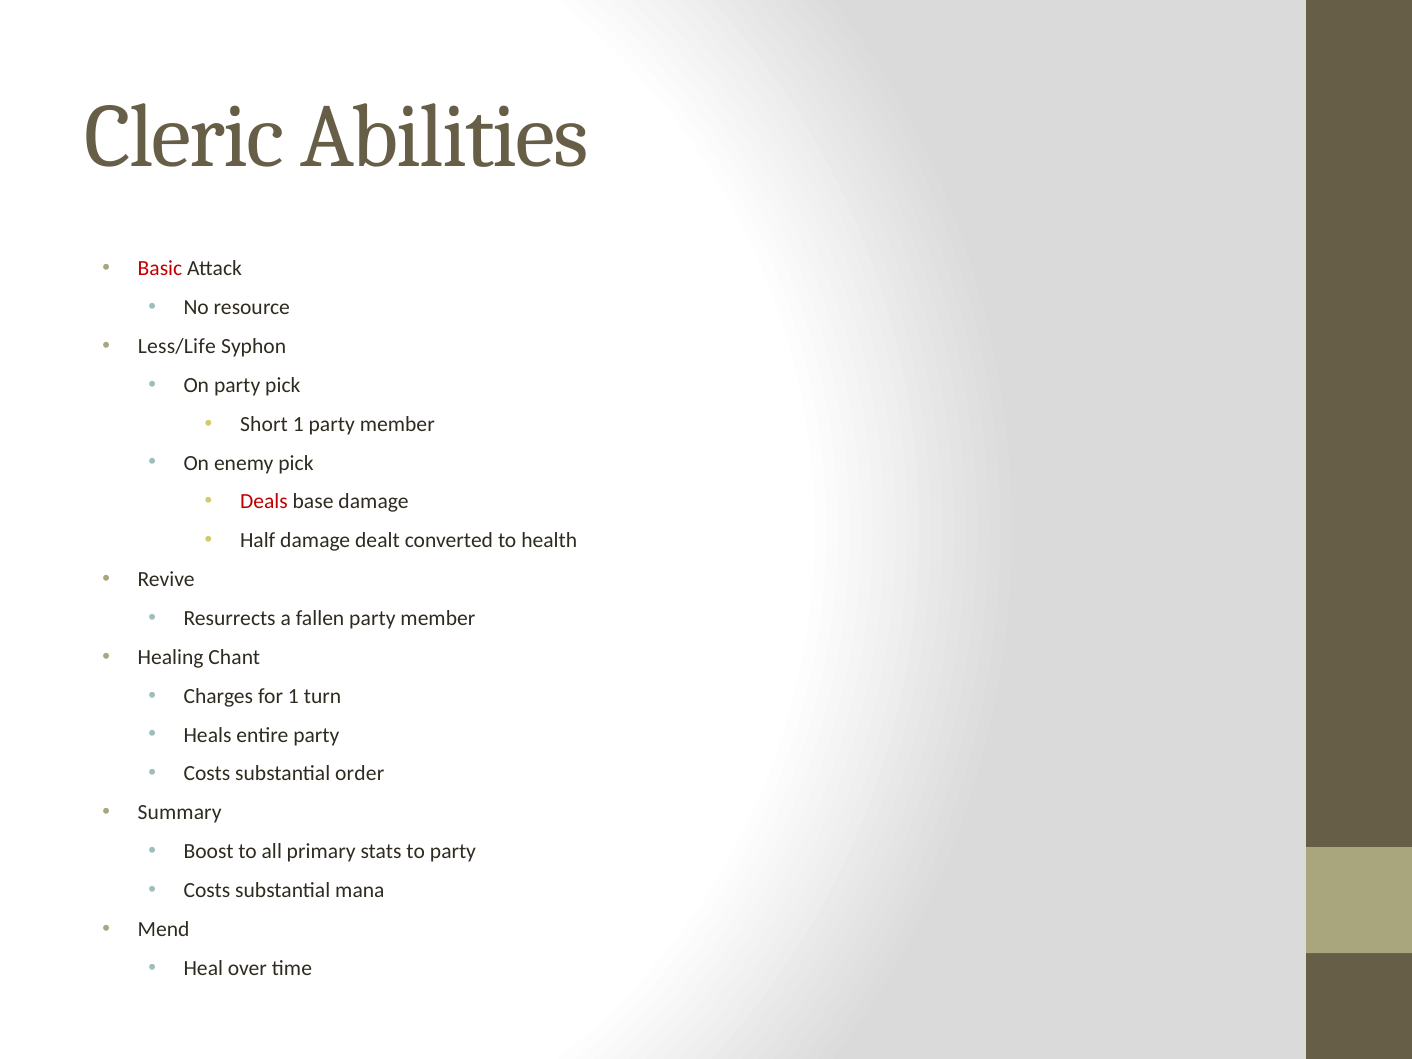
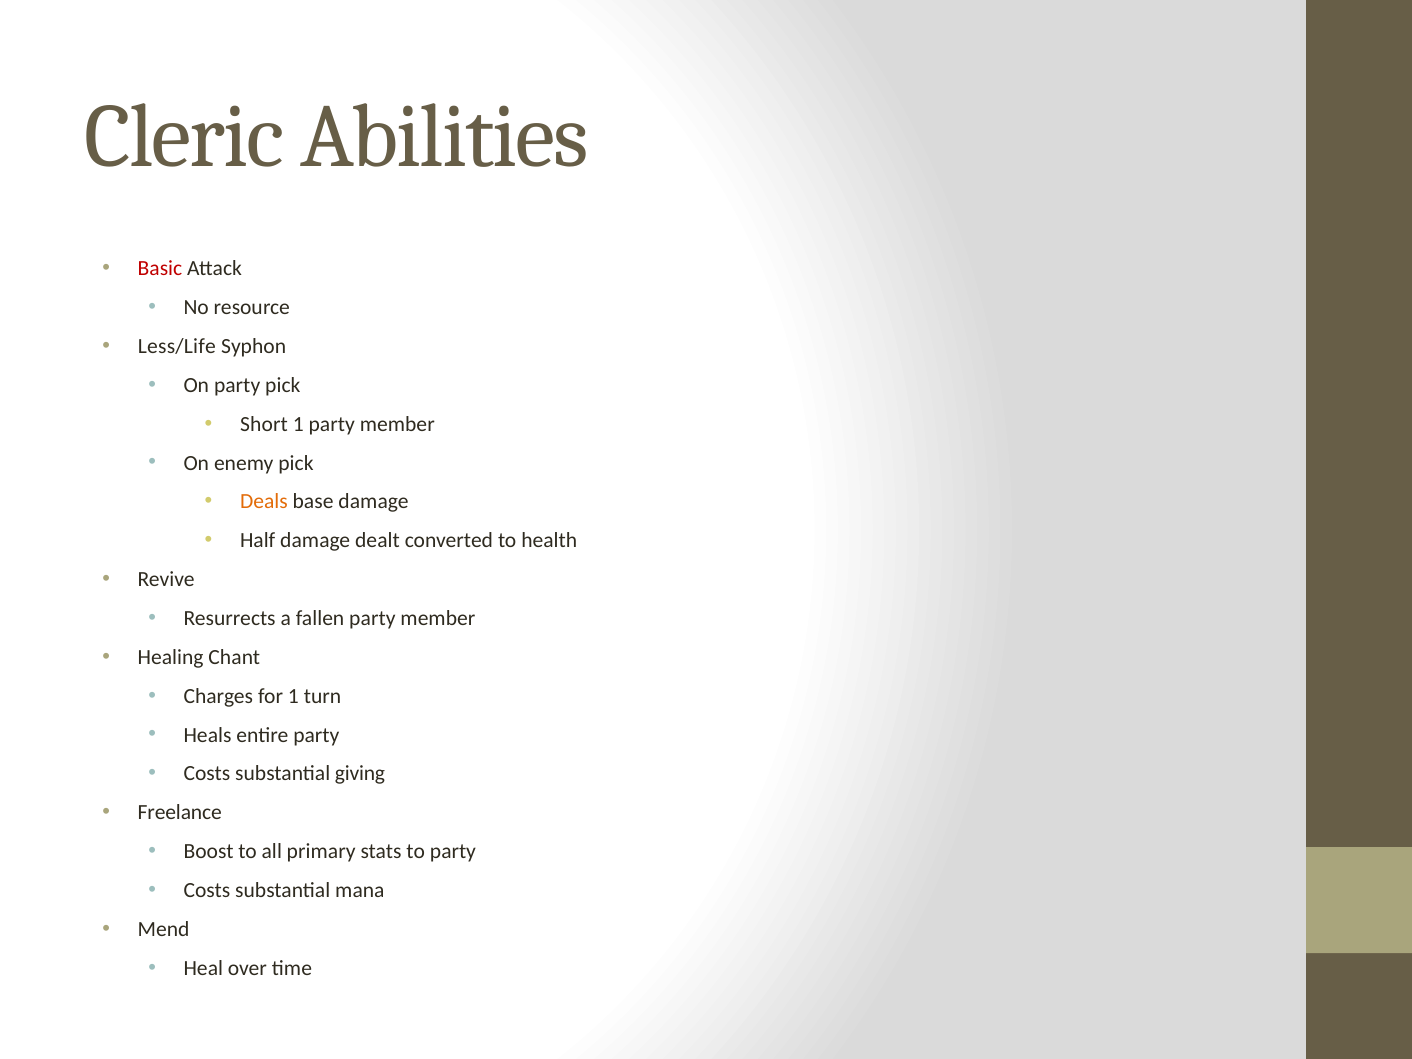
Deals colour: red -> orange (264, 502)
order: order -> giving (360, 774)
Summary: Summary -> Freelance (180, 813)
